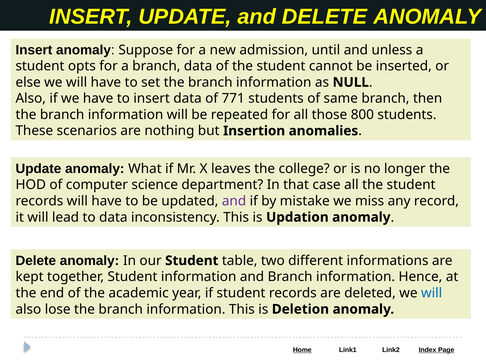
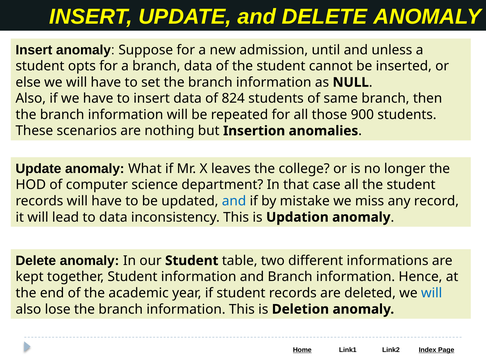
771: 771 -> 824 (233, 99)
800: 800 -> 900 (362, 115)
and colour: purple -> blue (234, 201)
